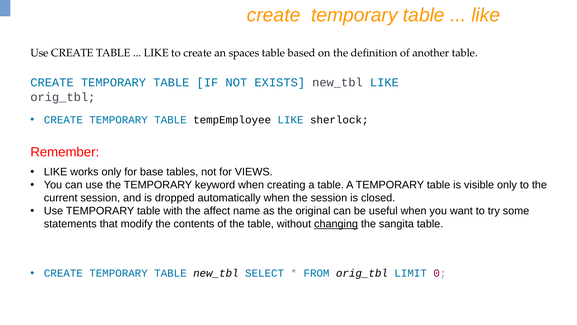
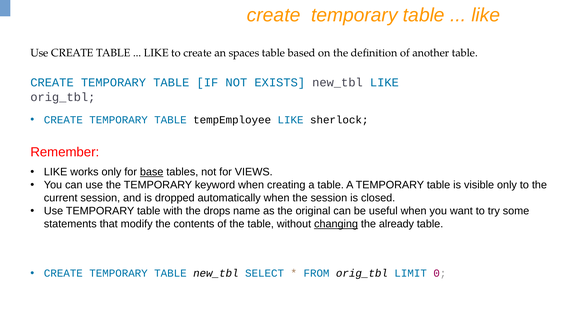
base underline: none -> present (152, 172)
affect: affect -> drops (217, 211)
sangita: sangita -> already (396, 224)
